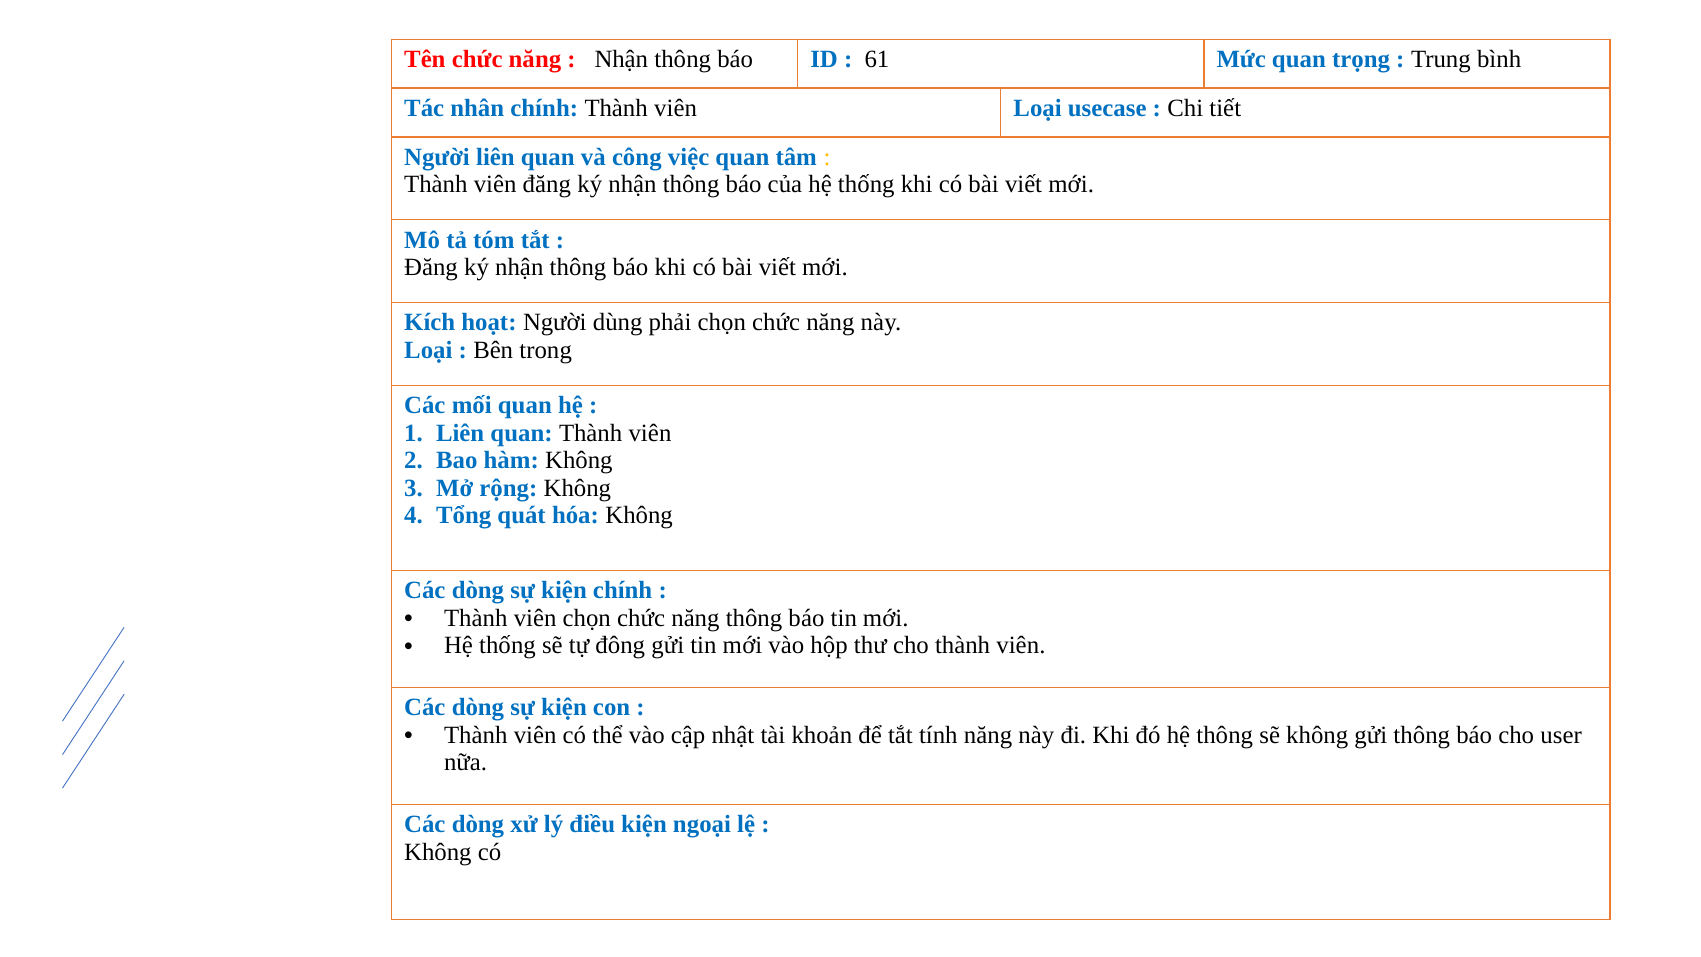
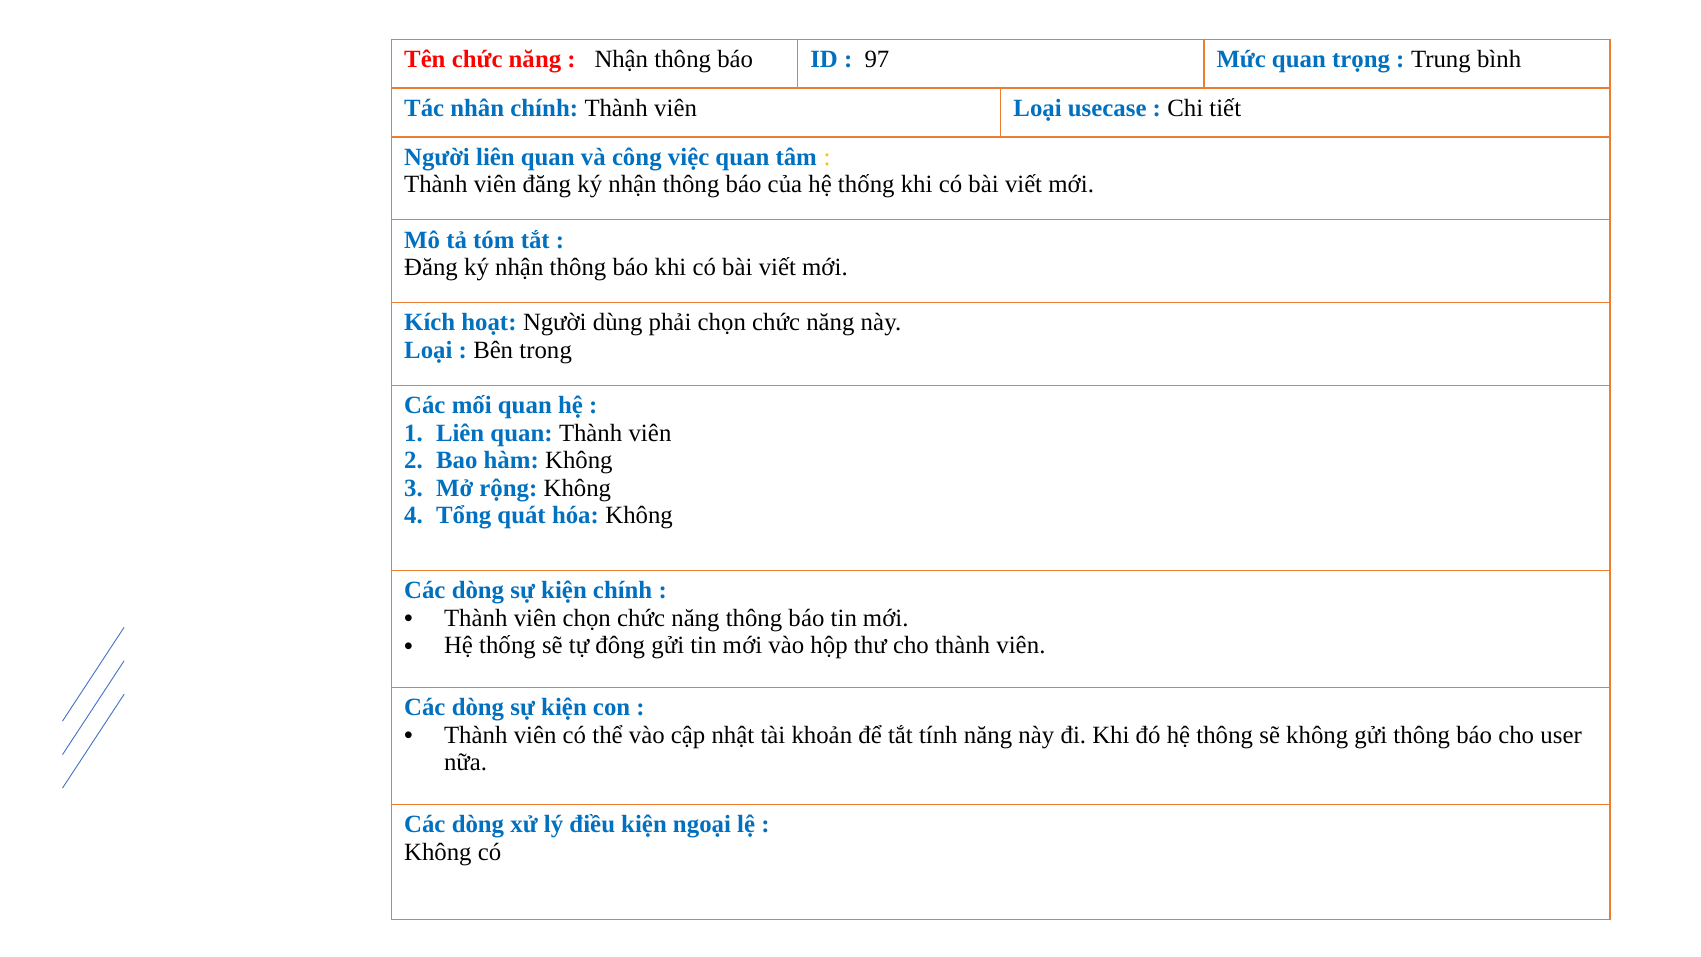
61: 61 -> 97 (877, 60)
